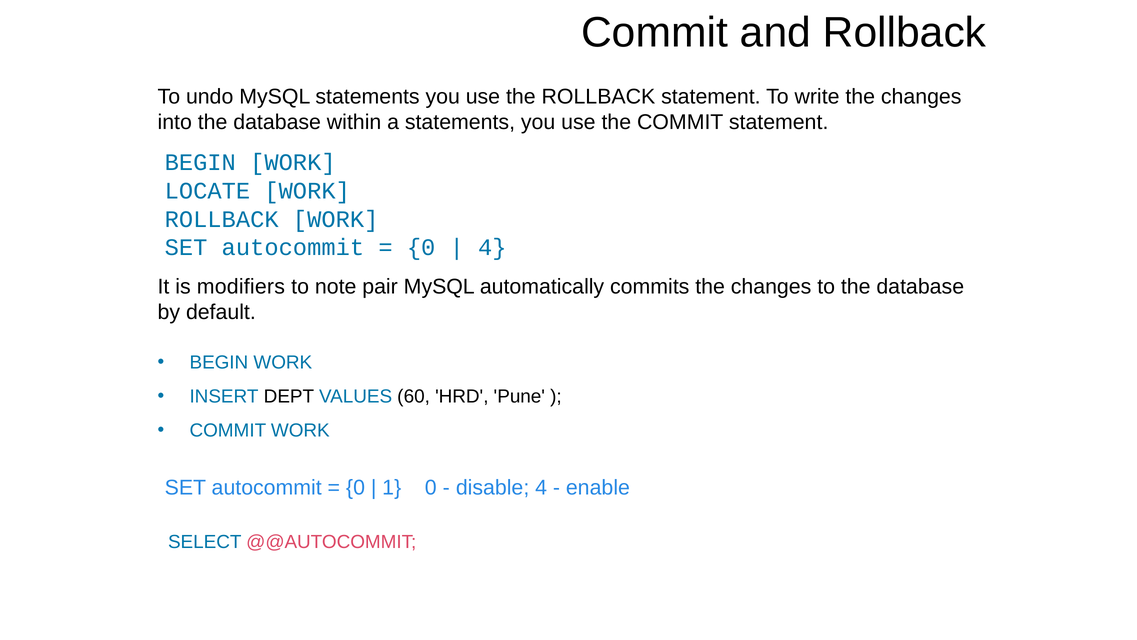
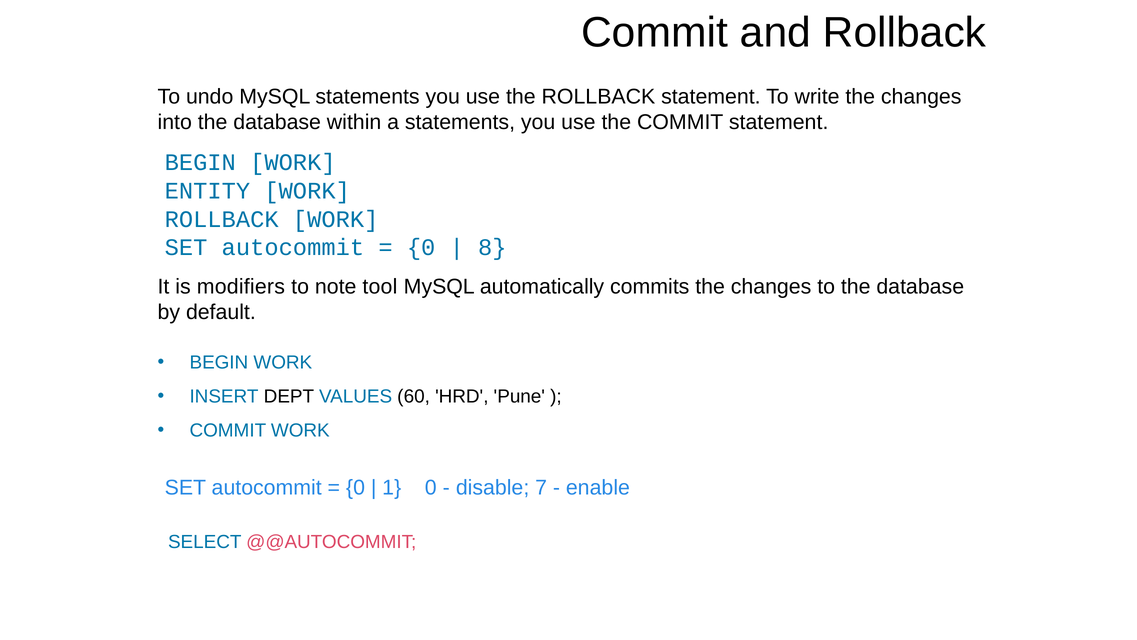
LOCATE: LOCATE -> ENTITY (207, 191)
4: 4 -> 8 (492, 247)
pair: pair -> tool (380, 286)
disable 4: 4 -> 7 (541, 488)
